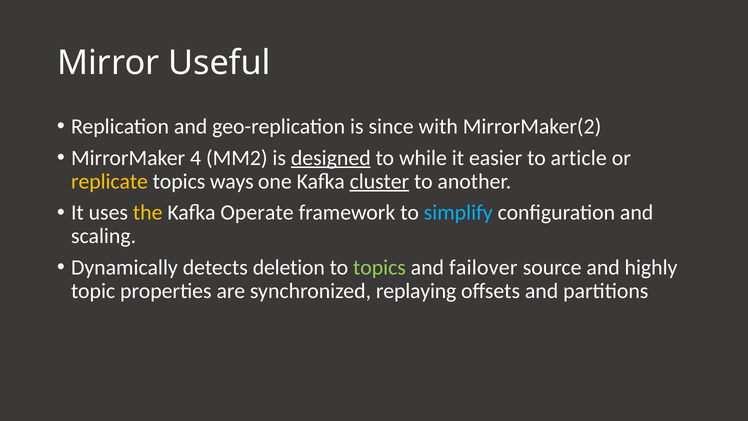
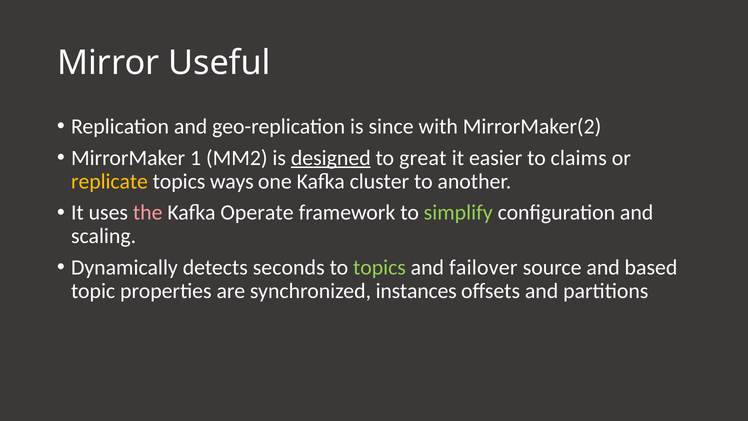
4: 4 -> 1 (196, 158)
while: while -> great (423, 158)
article: article -> claims (579, 158)
cluster underline: present -> none (379, 181)
the colour: yellow -> pink (148, 213)
simplify colour: light blue -> light green (458, 213)
deletion: deletion -> seconds (289, 267)
highly: highly -> based (651, 267)
replaying: replaying -> instances (416, 291)
